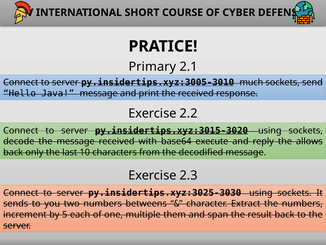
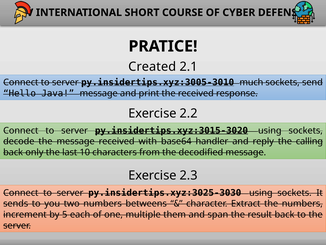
Primary: Primary -> Created (152, 67)
execute: execute -> handler (212, 141)
allows: allows -> calling (309, 141)
